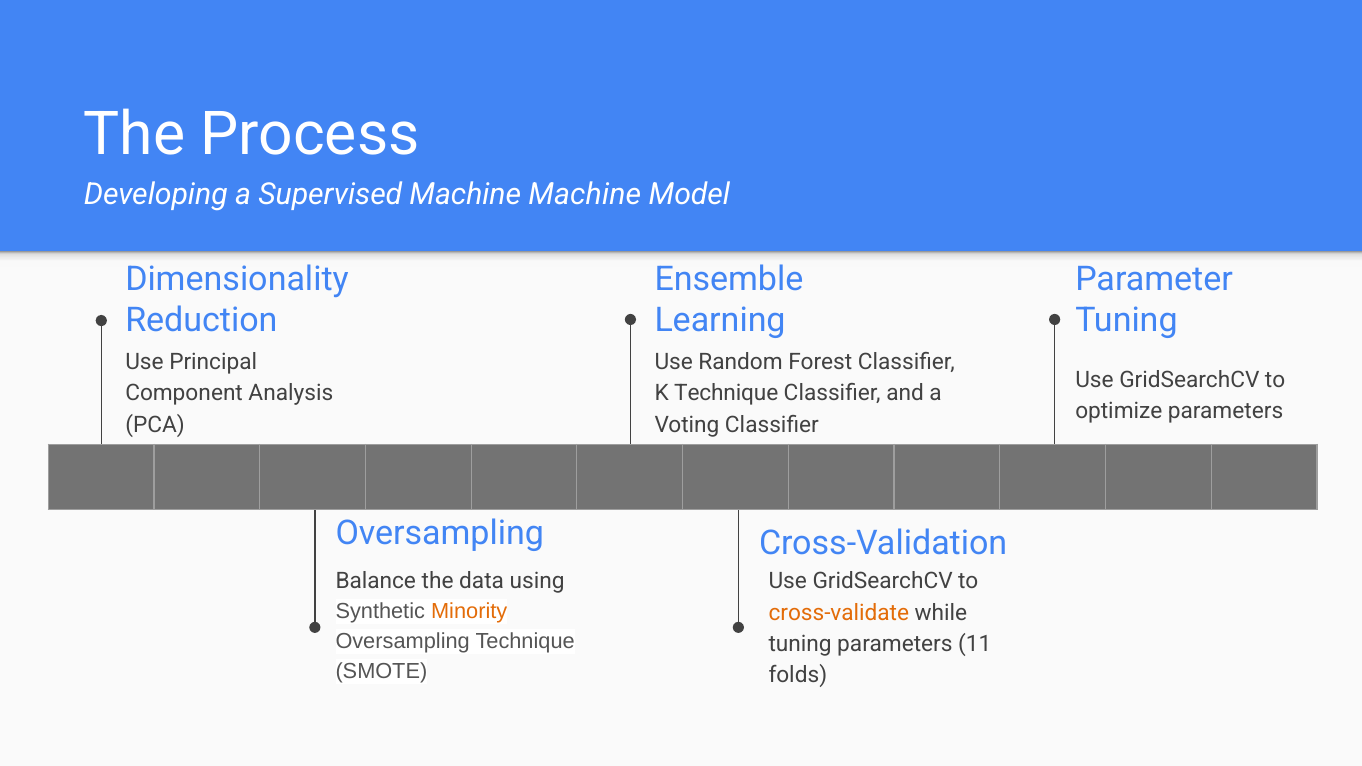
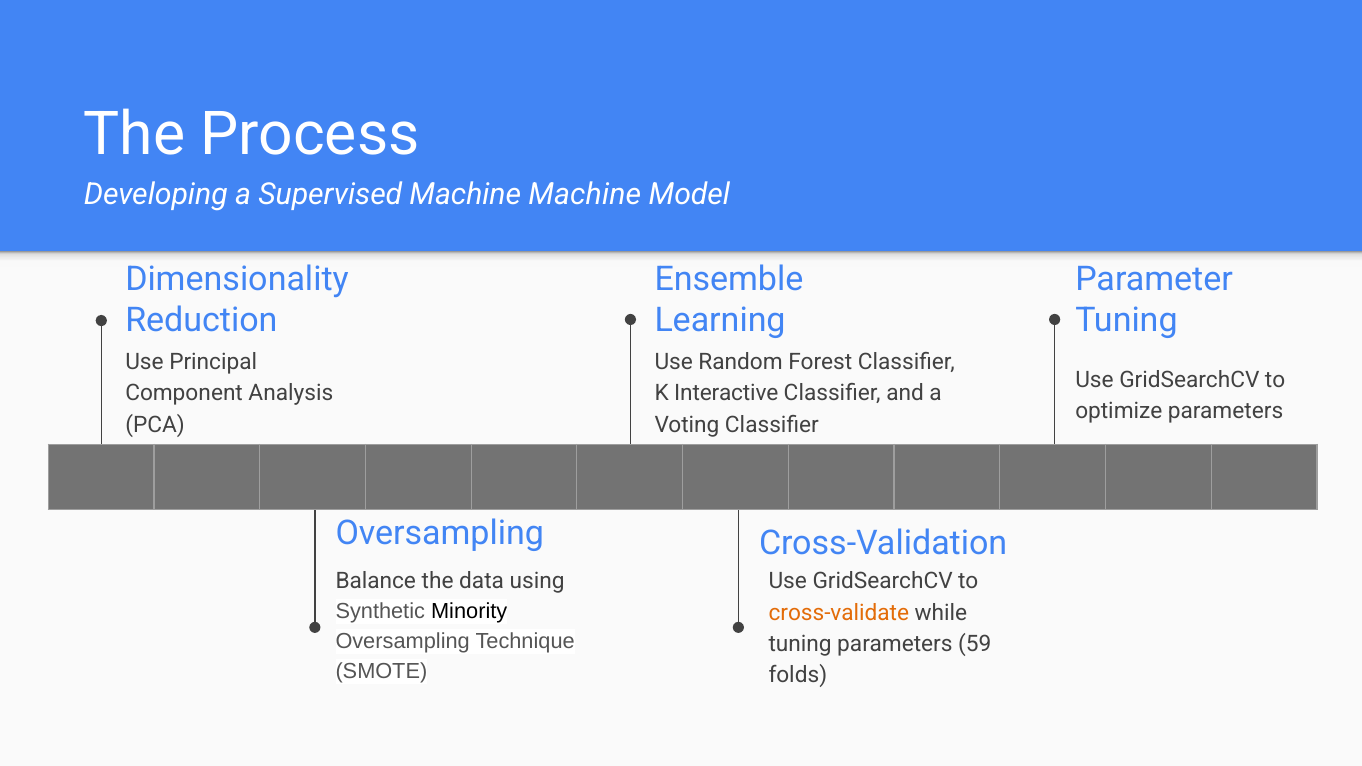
K Technique: Technique -> Interactive (726, 394)
Minority colour: orange -> black (469, 612)
11: 11 -> 59 (975, 644)
